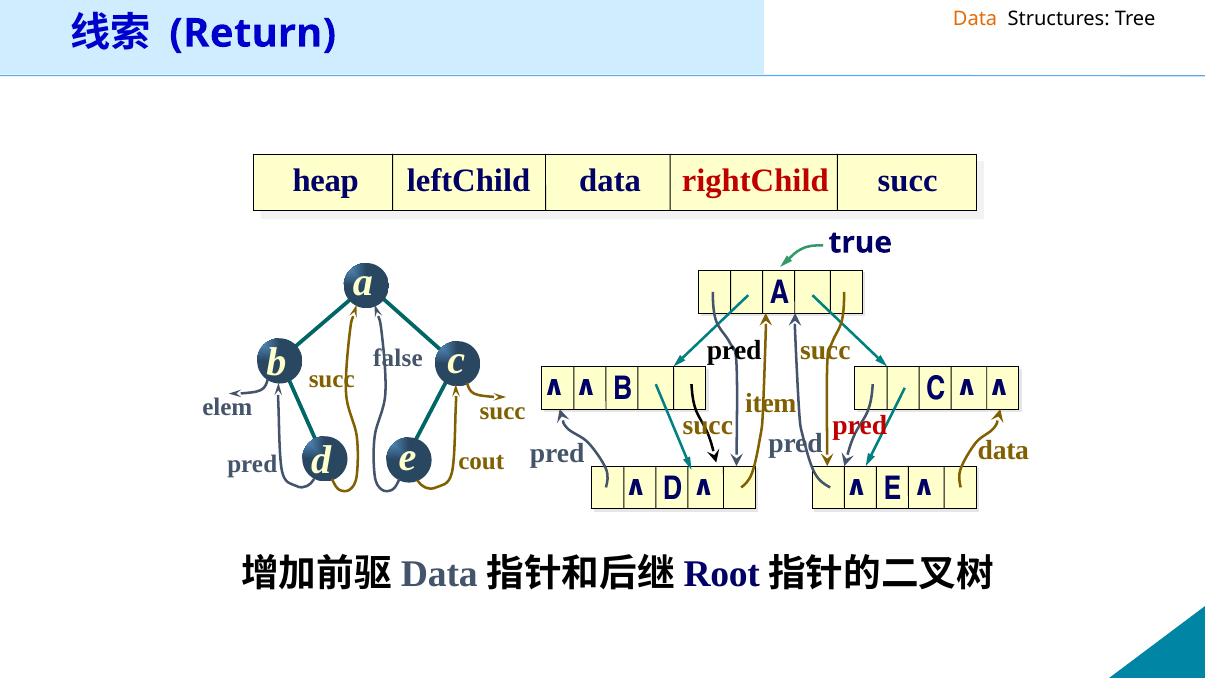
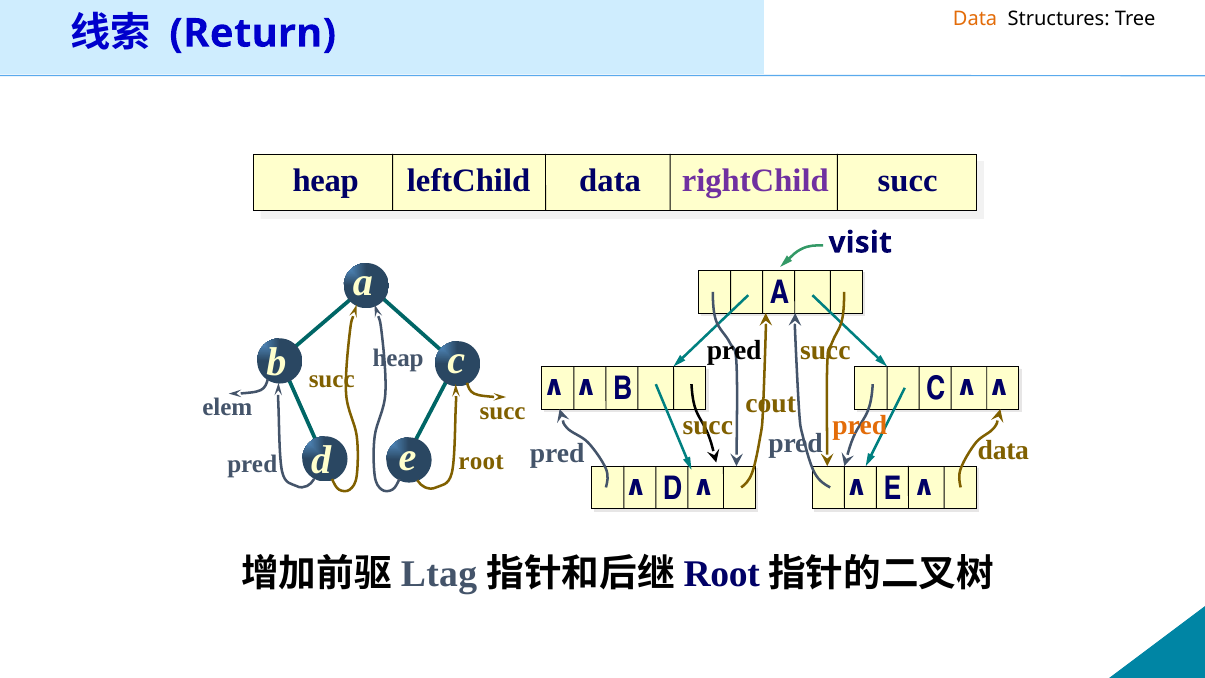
rightChild colour: red -> purple (755, 180)
true: true -> visit (860, 243)
false: false -> heap (398, 358)
item: item -> cout (771, 404)
pred colour: red -> orange (860, 425)
cout: cout -> root (481, 461)
Data: Data -> Ltag (439, 574)
